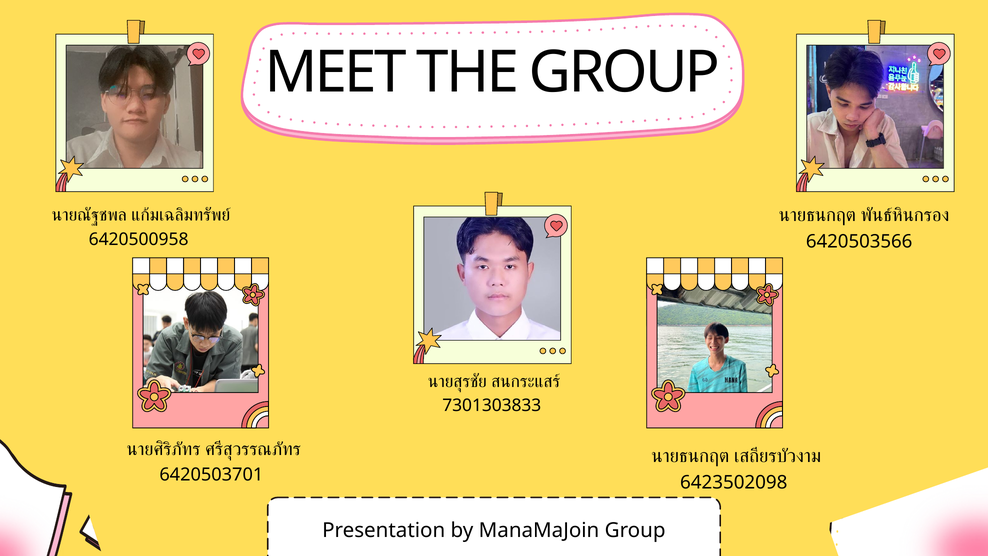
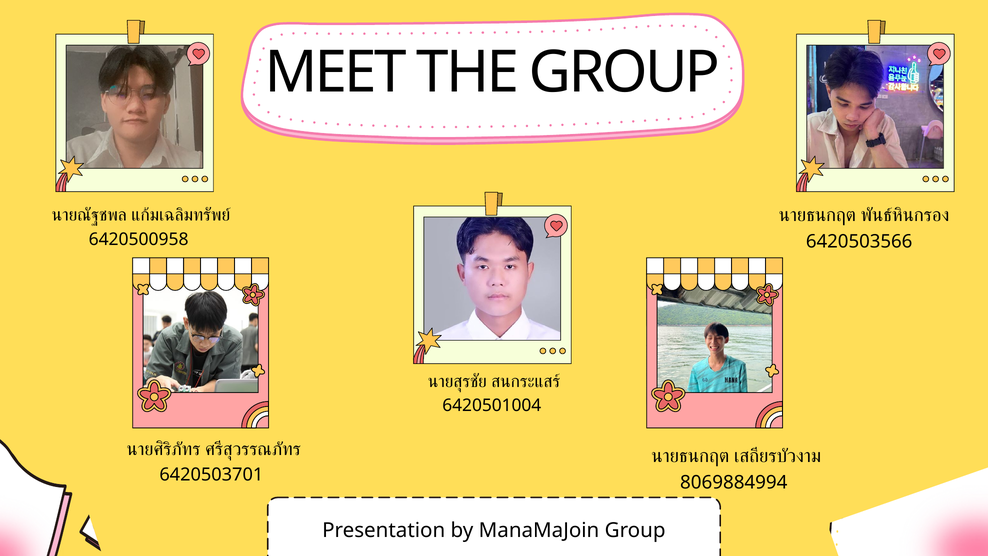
7301303833: 7301303833 -> 6420501004 (492, 405)
6423502098: 6423502098 -> 8069884994 (734, 482)
